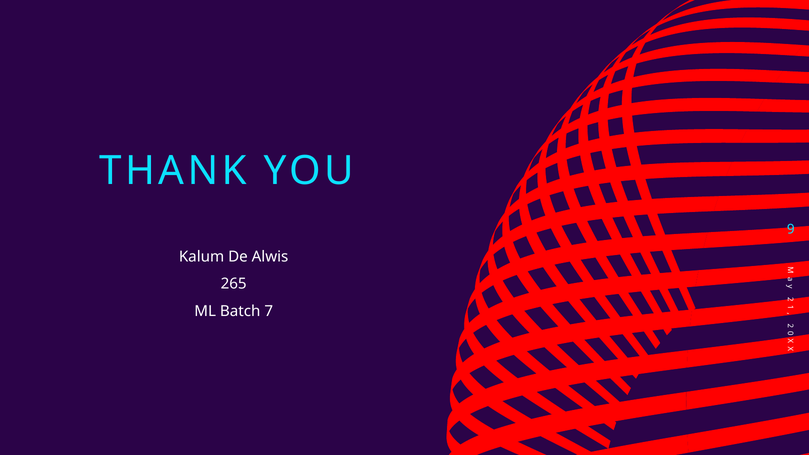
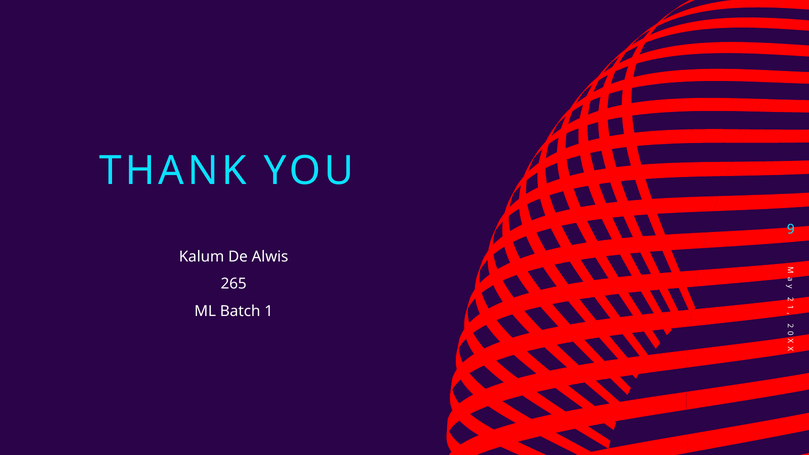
Batch 7: 7 -> 1 (269, 311)
